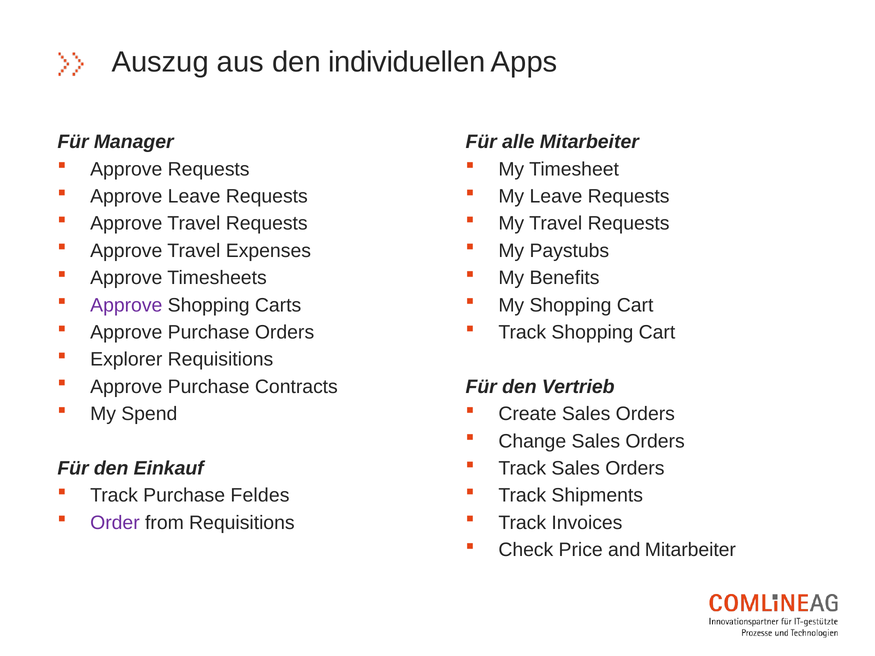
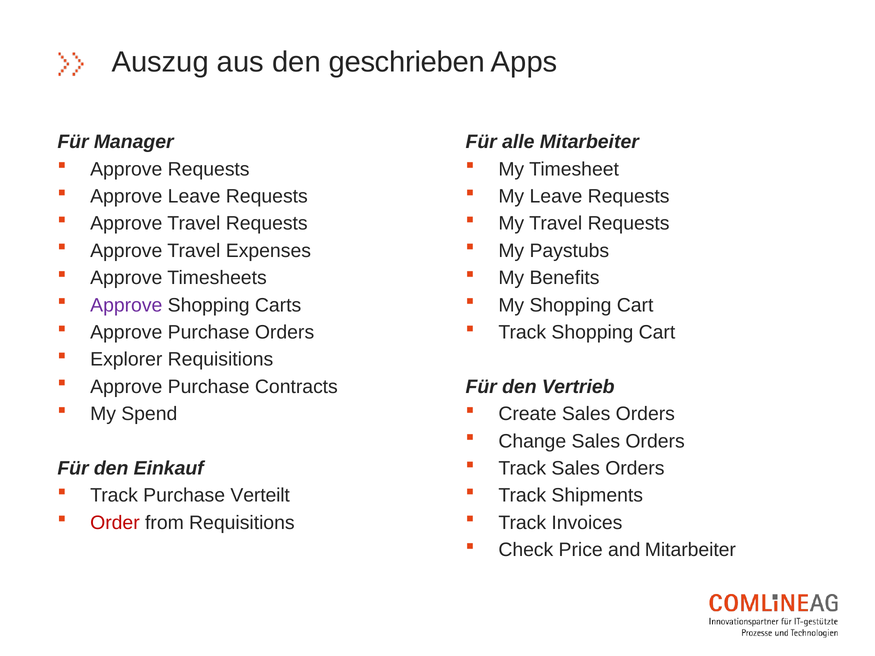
individuellen: individuellen -> geschrieben (407, 62)
Feldes: Feldes -> Verteilt (260, 496)
Order colour: purple -> red (115, 523)
